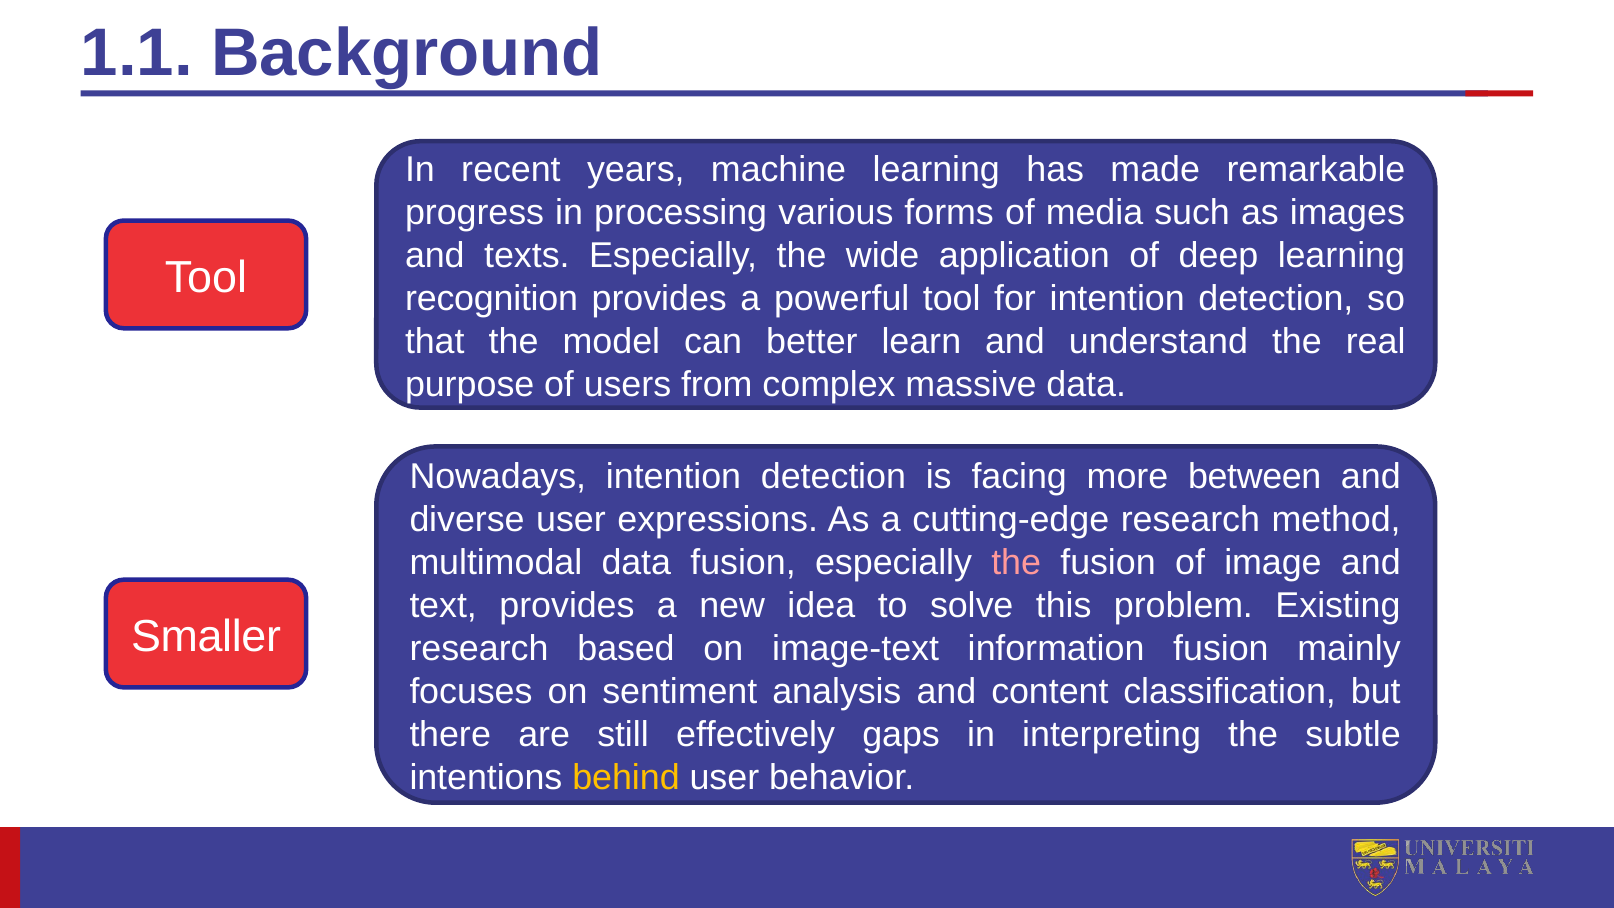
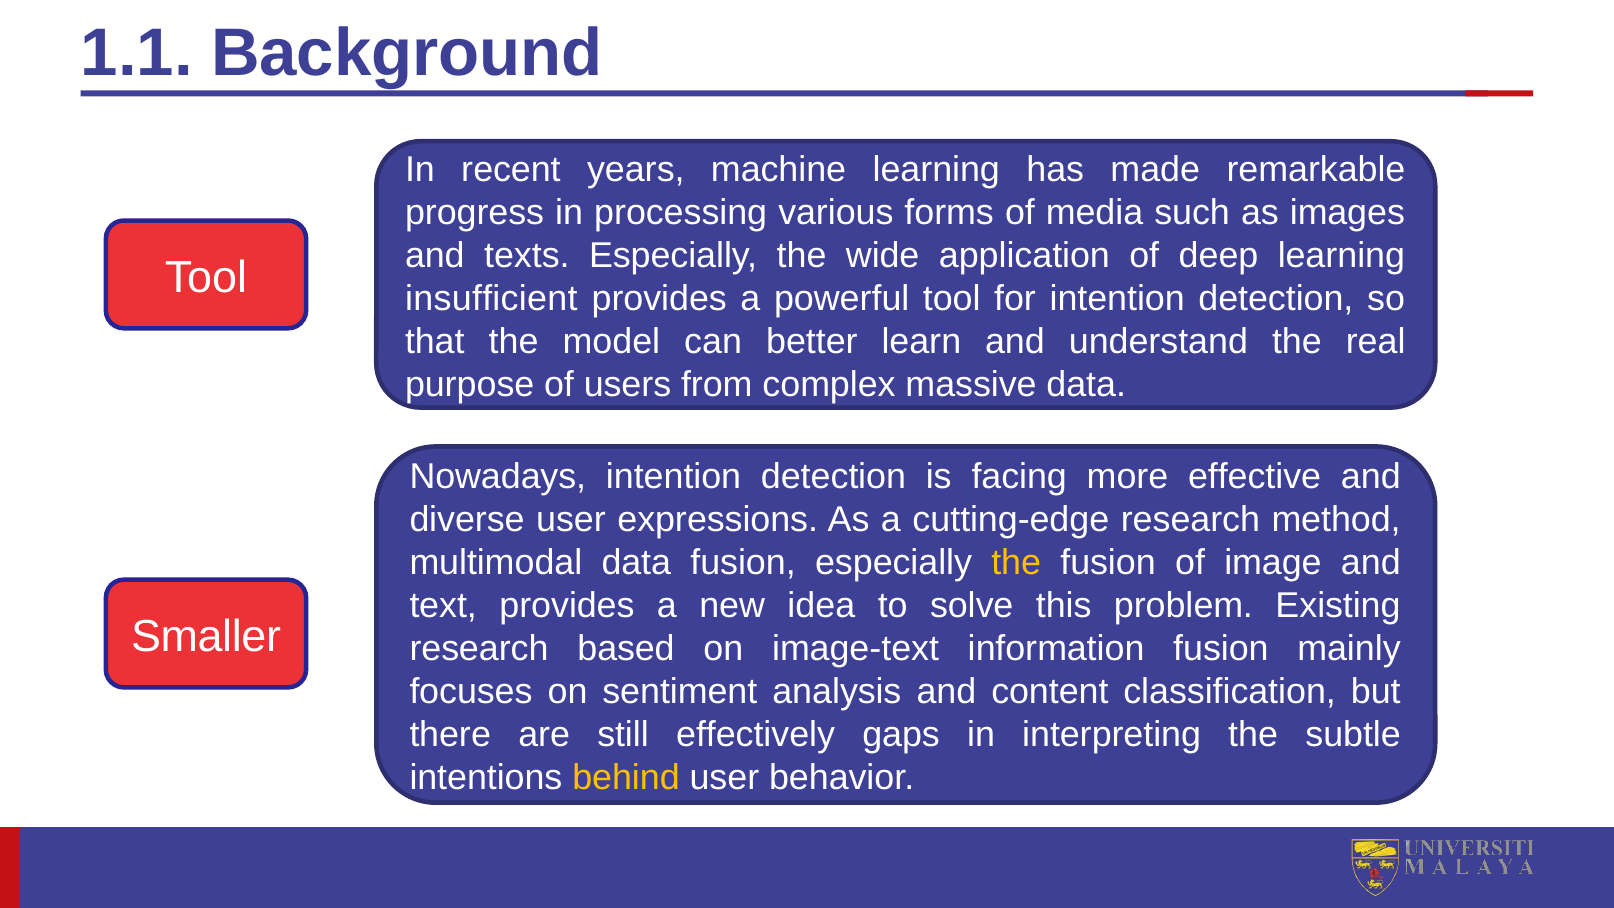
recognition: recognition -> insufficient (491, 298)
between: between -> effective (1255, 476)
the colour: pink -> yellow (1016, 562)
